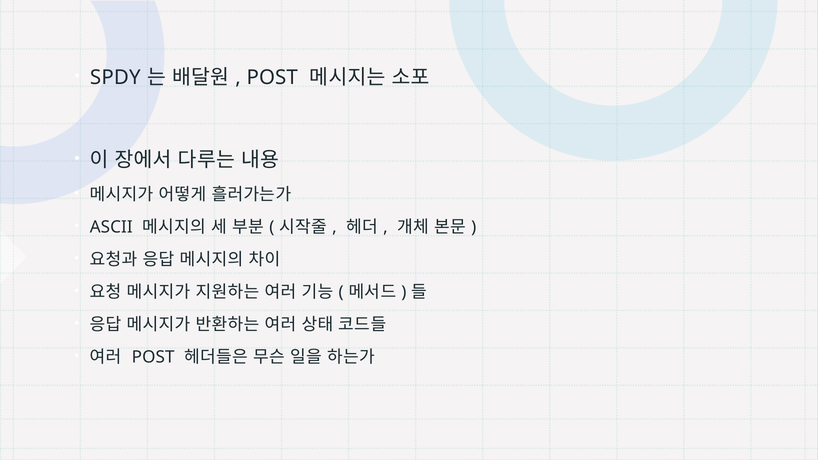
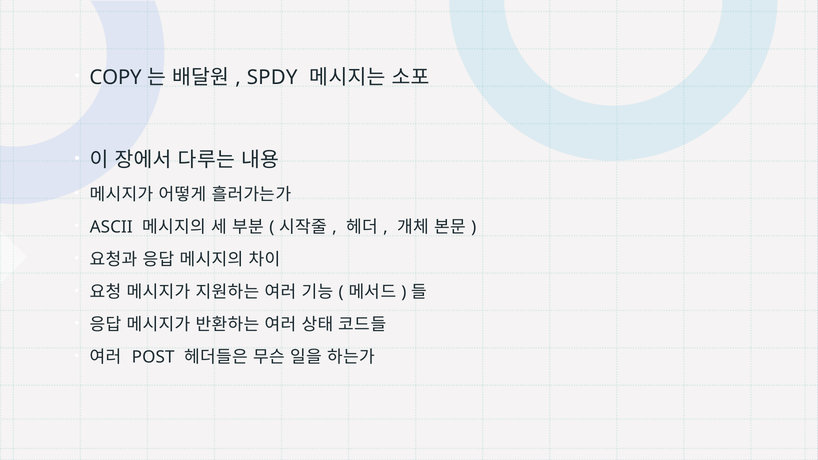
SPDY: SPDY -> COPY (116, 77)
POST: POST -> SPDY (272, 77)
